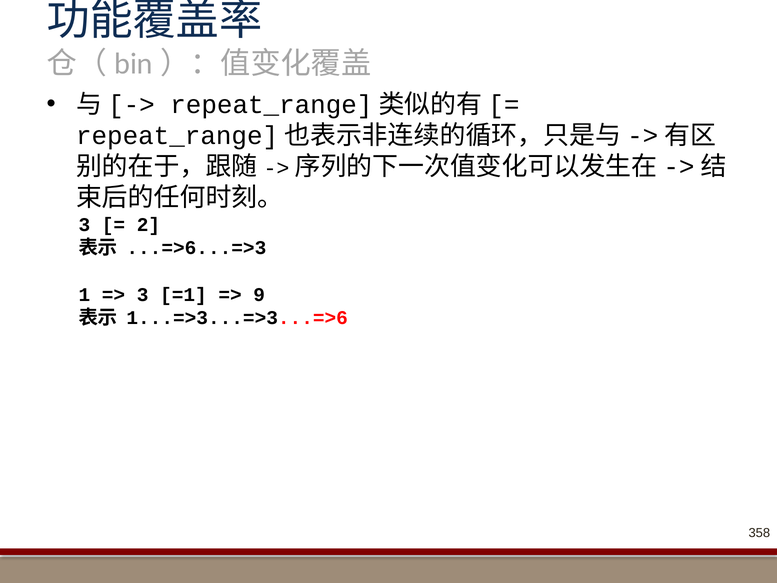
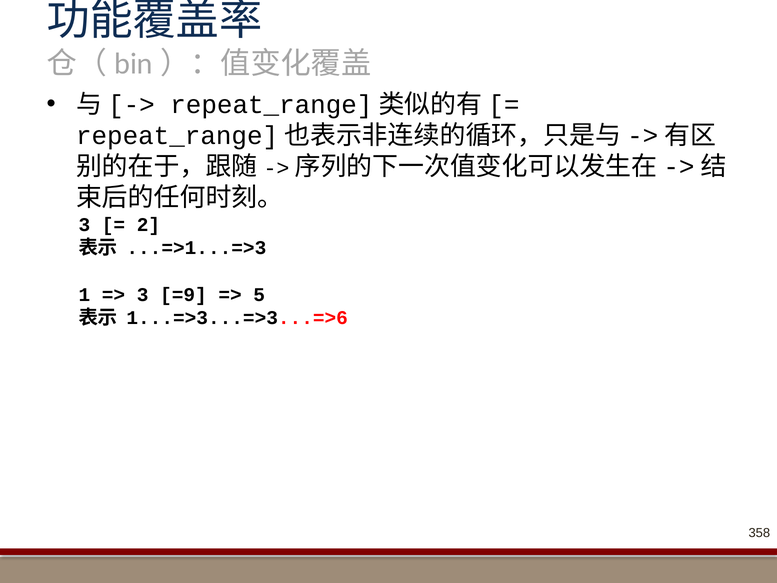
...=>6...=>3: ...=>6...=>3 -> ...=>1...=>3 (196, 248)
=1: =1 -> =9 (183, 294)
9: 9 -> 5 (259, 294)
